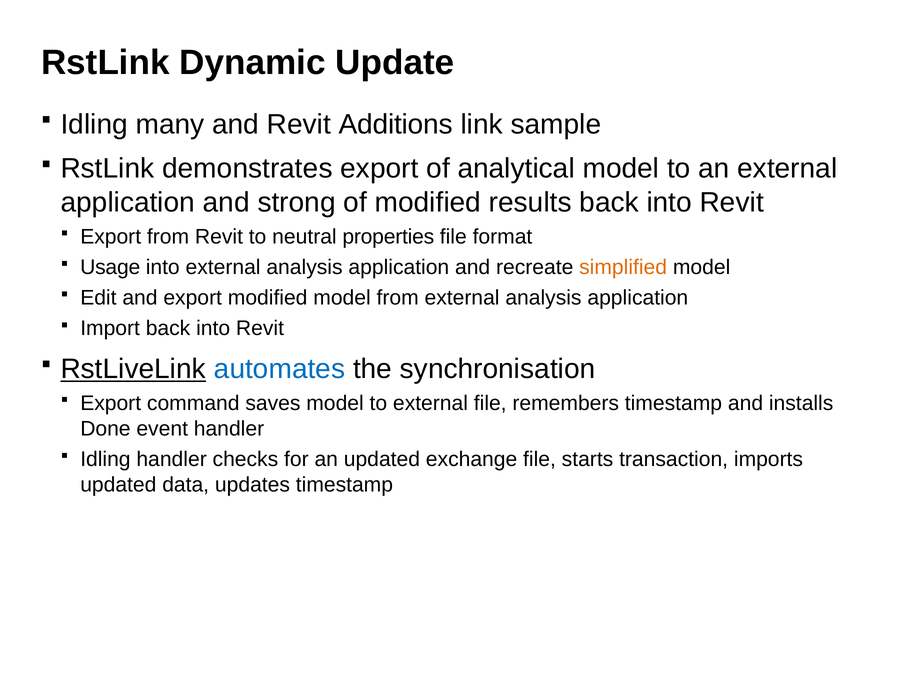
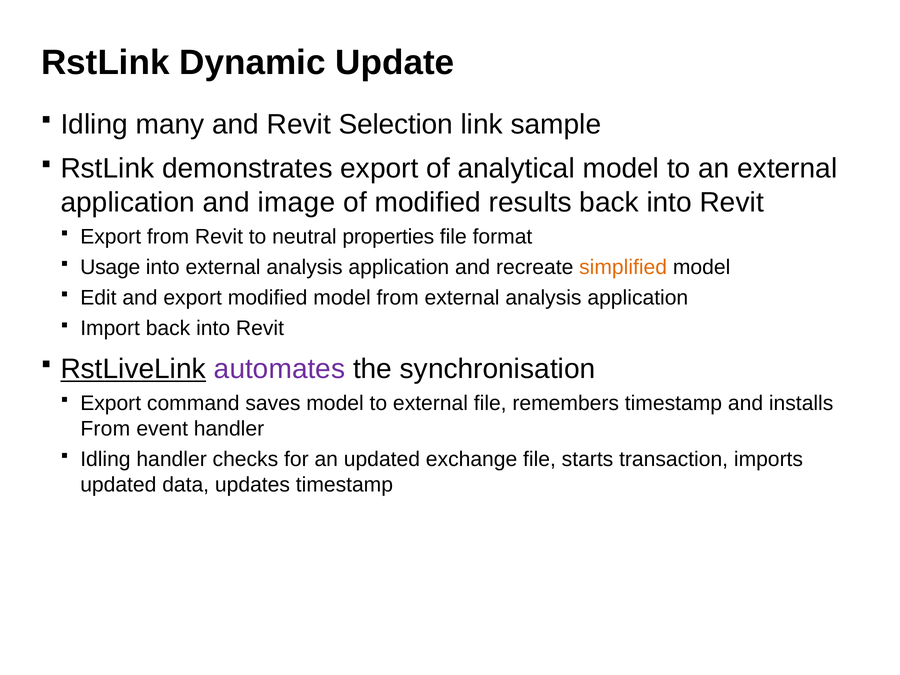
Additions: Additions -> Selection (396, 124)
strong: strong -> image (296, 202)
automates colour: blue -> purple (280, 369)
Done: Done -> From (105, 429)
